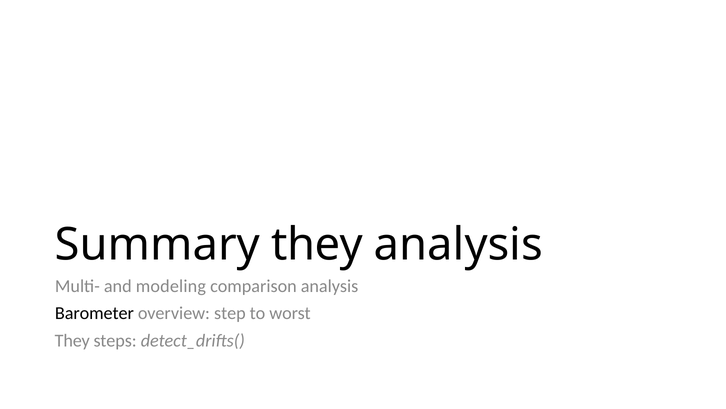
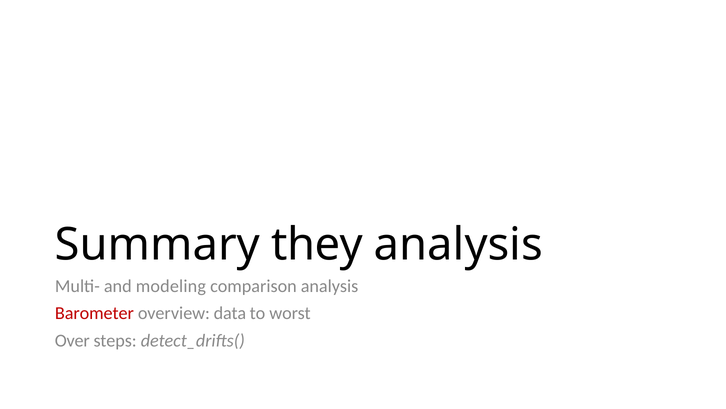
Barometer colour: black -> red (94, 313)
step: step -> data (230, 313)
They: They -> Over (72, 340)
